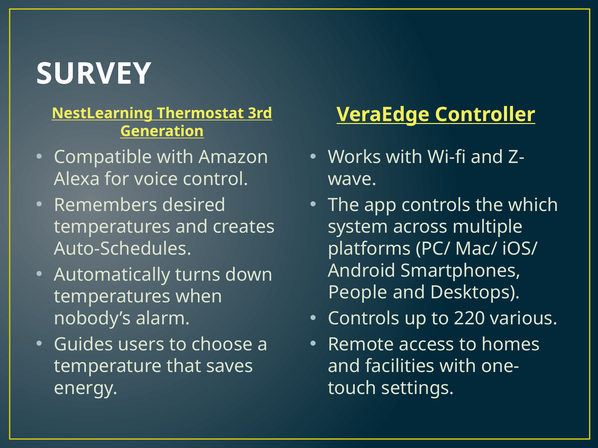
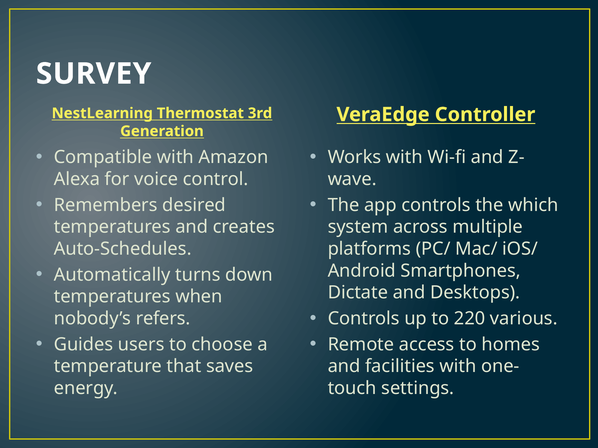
People: People -> Dictate (358, 293)
alarm: alarm -> refers (163, 319)
